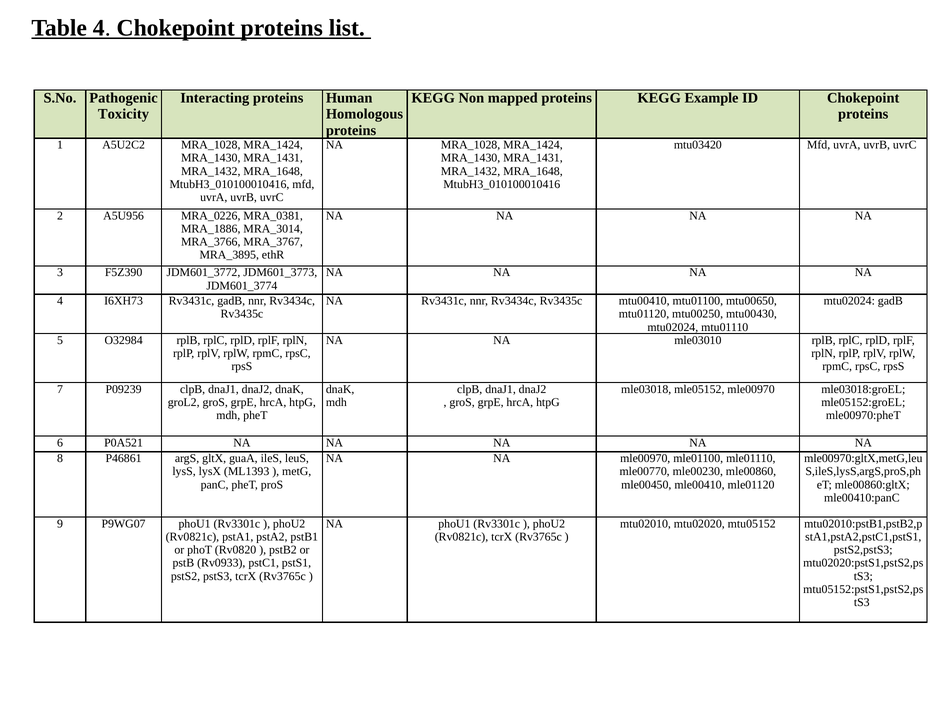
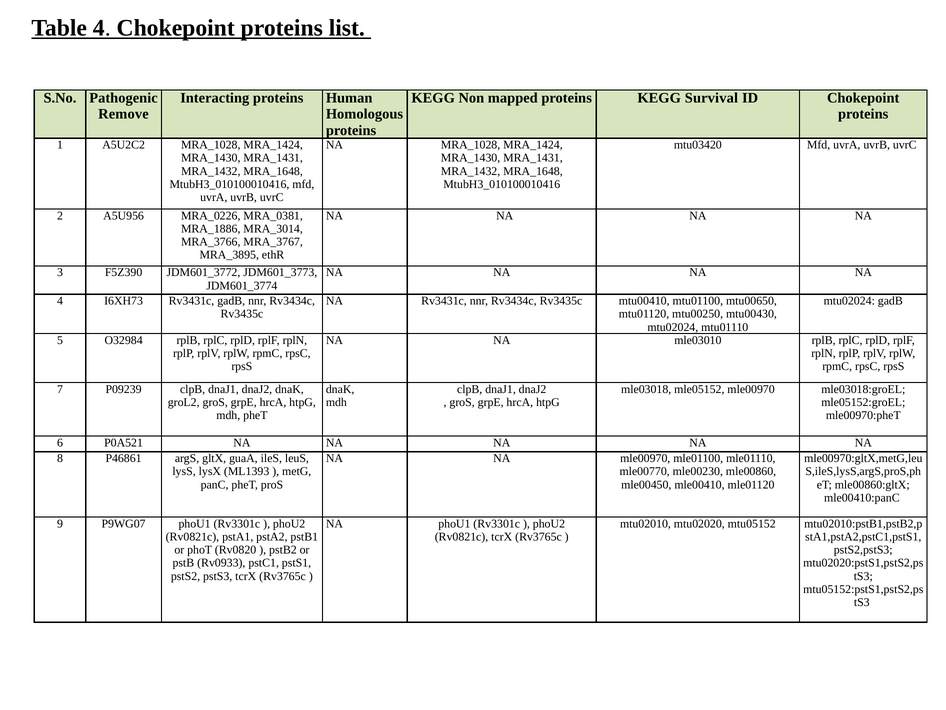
Example: Example -> Survival (711, 98)
Toxicity: Toxicity -> Remove (123, 114)
